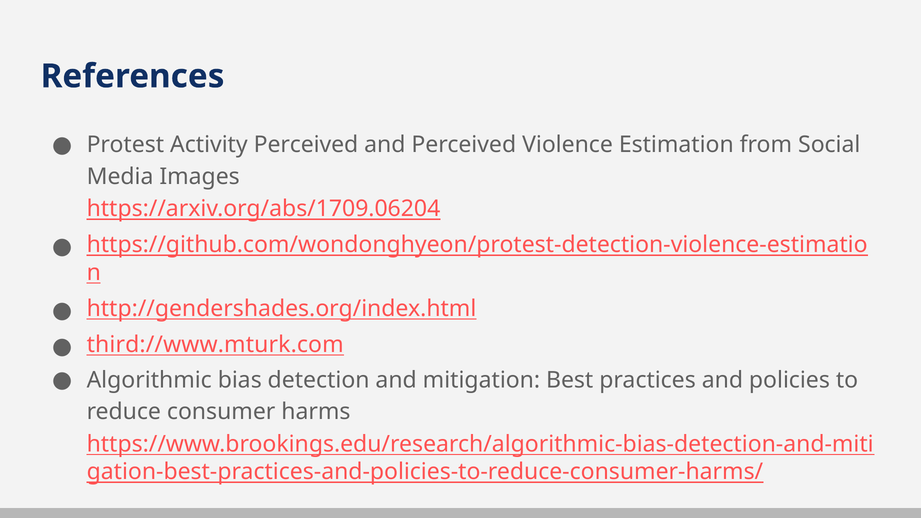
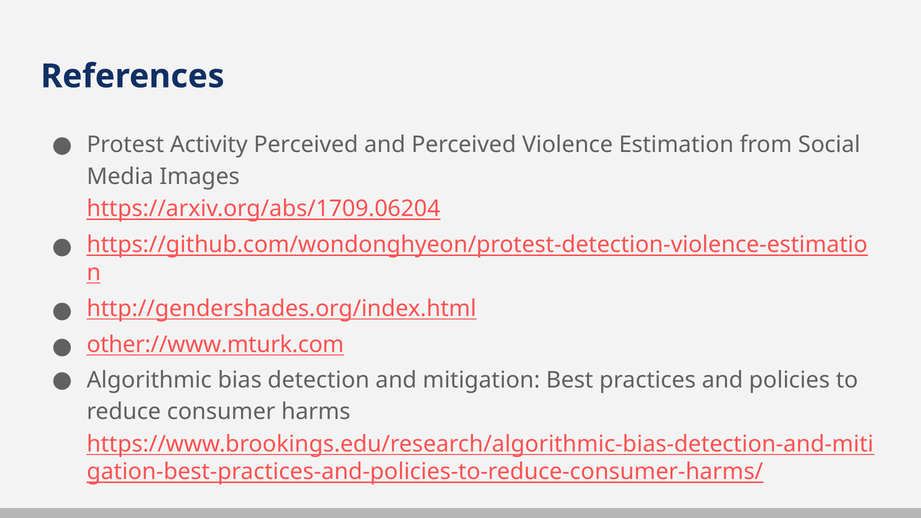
third://www.mturk.com: third://www.mturk.com -> other://www.mturk.com (215, 345)
